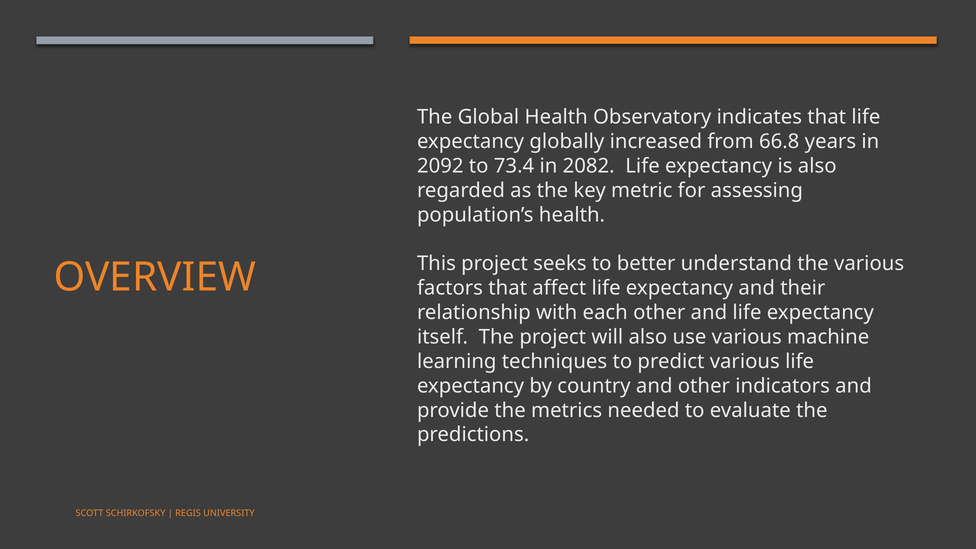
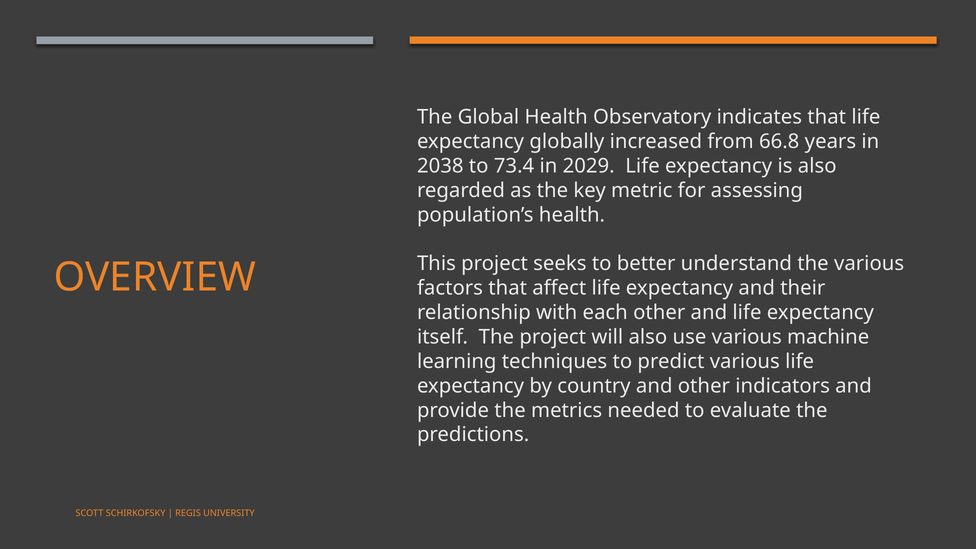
2092: 2092 -> 2038 (440, 166)
2082: 2082 -> 2029 (589, 166)
